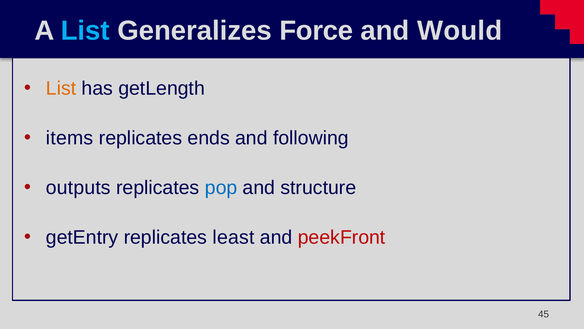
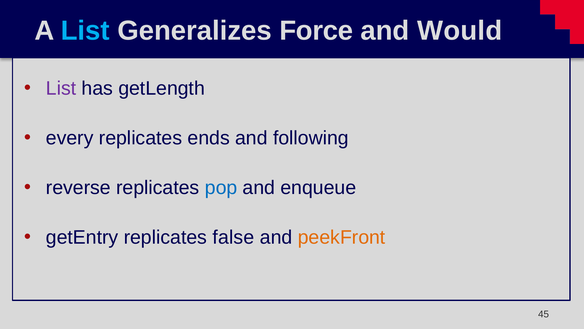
List colour: orange -> purple (61, 88)
items: items -> every (70, 138)
outputs: outputs -> reverse (78, 187)
structure: structure -> enqueue (318, 187)
least: least -> false (233, 237)
peekFront colour: red -> orange (342, 237)
